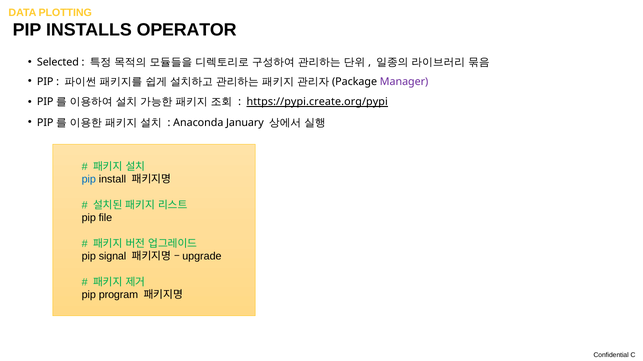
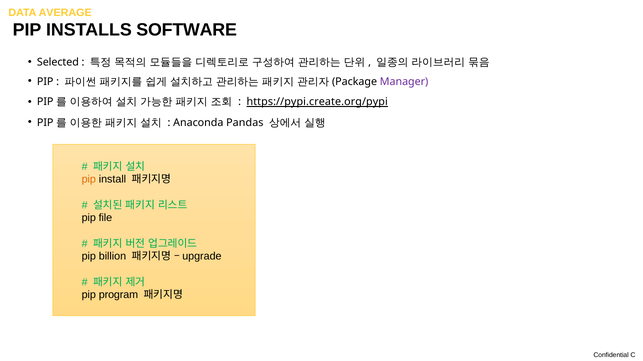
PLOTTING: PLOTTING -> AVERAGE (65, 13)
OPERATOR: OPERATOR -> SOFTWARE (187, 30)
January: January -> Pandas (245, 123)
pip colour: blue -> orange (89, 180)
signal: signal -> billion (112, 257)
